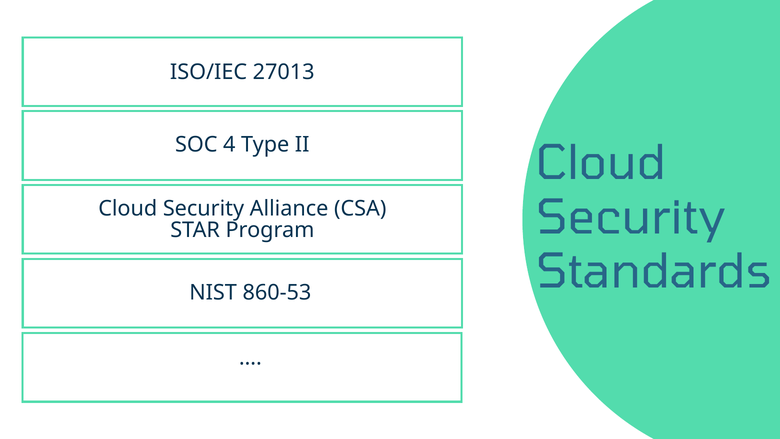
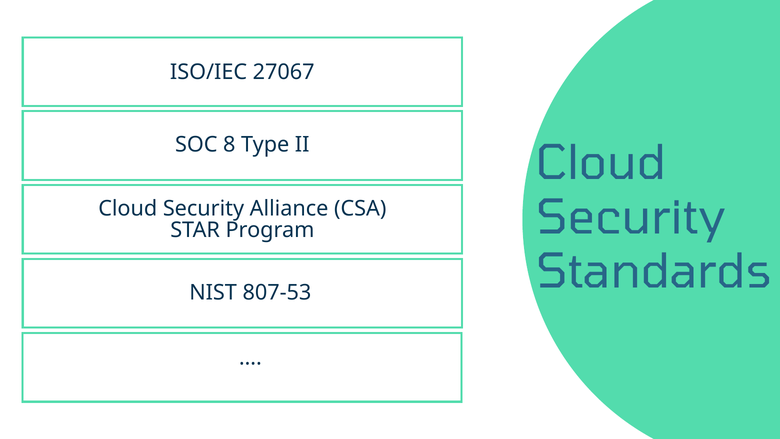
27013: 27013 -> 27067 (284, 72)
4: 4 -> 8 (229, 145)
860-53: 860-53 -> 807-53 (277, 292)
